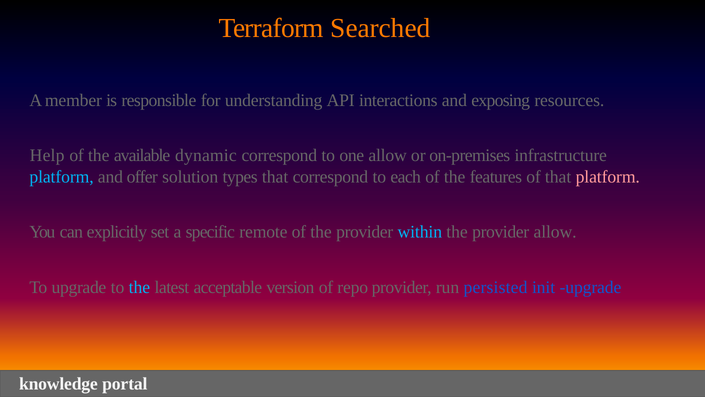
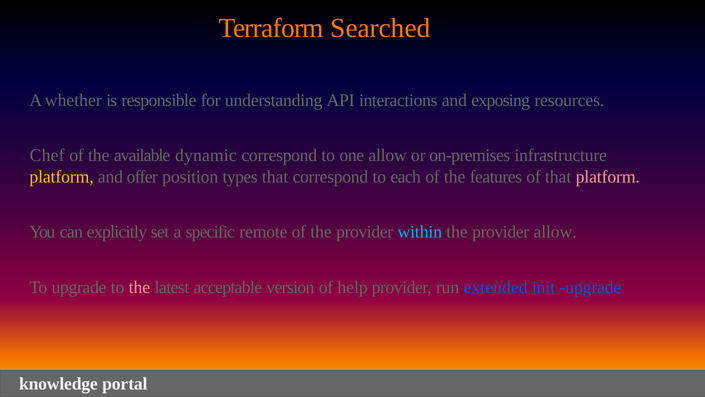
member: member -> whether (73, 100)
Help: Help -> Chef (47, 155)
platform colour: light blue -> yellow (62, 177)
solution: solution -> position (190, 177)
the colour: light blue -> pink (139, 287)
repo: repo -> help (353, 287)
persisted: persisted -> extended (496, 287)
